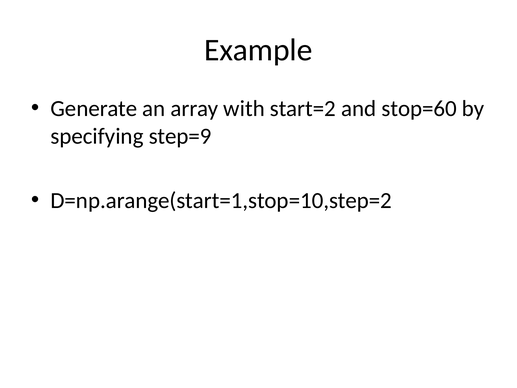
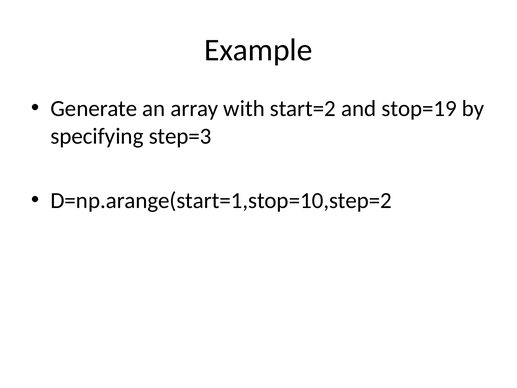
stop=60: stop=60 -> stop=19 (419, 108)
step=9: step=9 -> step=3 (180, 136)
